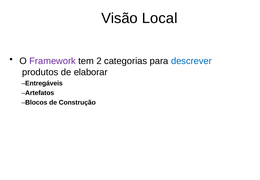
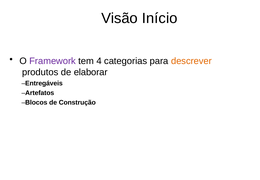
Local: Local -> Início (160, 18)
2: 2 -> 4 (99, 61)
descrever colour: blue -> orange (191, 61)
